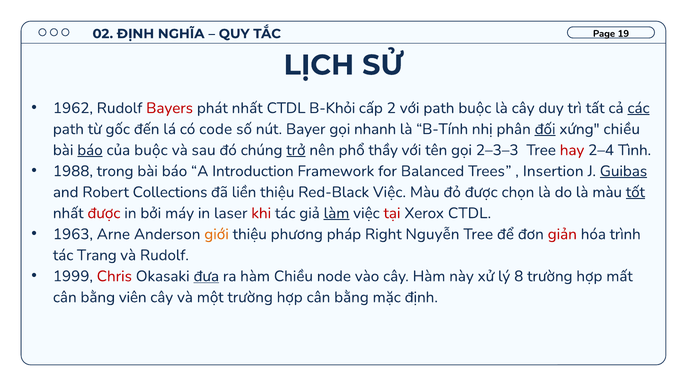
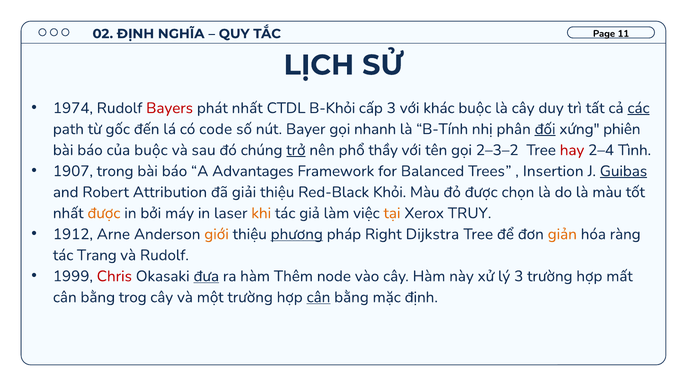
19: 19 -> 11 (623, 34)
1962: 1962 -> 1974 (73, 108)
cấp 2: 2 -> 3 (391, 108)
với path: path -> khác (439, 108)
xứng chiều: chiều -> phiên (622, 129)
báo underline: present -> none (90, 150)
2–3–3: 2–3–3 -> 2–3–2 (497, 150)
1988: 1988 -> 1907 (73, 171)
Introduction: Introduction -> Advantages (253, 171)
Collections: Collections -> Attribution (170, 192)
liền: liền -> giải (244, 192)
Red-Black Việc: Việc -> Khỏi (390, 192)
tốt underline: present -> none (635, 192)
được colour: red -> orange (104, 213)
khi colour: red -> orange (261, 213)
làm underline: present -> none (336, 213)
tại colour: red -> orange (392, 213)
Xerox CTDL: CTDL -> TRUY (470, 213)
1963: 1963 -> 1912 (73, 234)
phương underline: none -> present (297, 234)
Nguyễn: Nguyễn -> Dijkstra (432, 234)
giản colour: red -> orange (562, 234)
trình: trình -> ràng (625, 234)
hàm Chiều: Chiều -> Thêm (293, 277)
lý 8: 8 -> 3 (519, 277)
viên: viên -> trog (133, 298)
cân underline: none -> present (318, 298)
